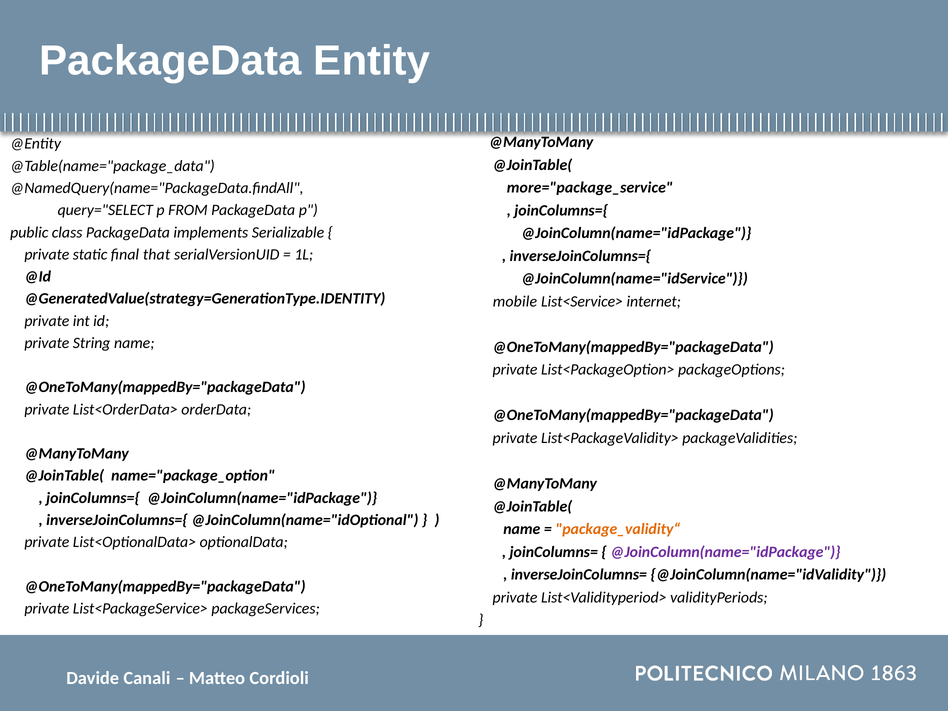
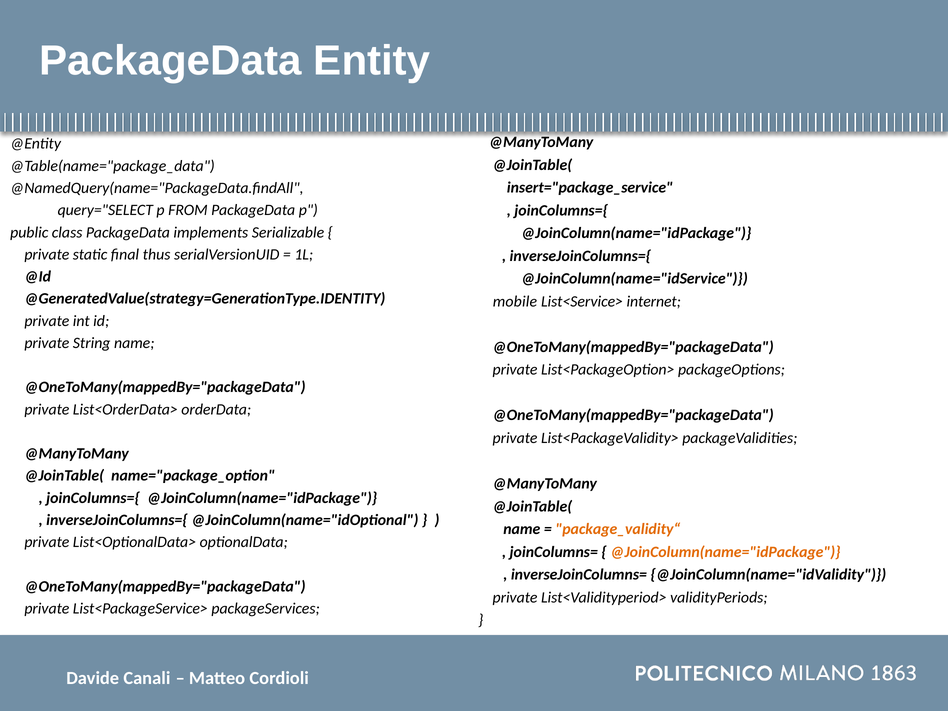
more="package_service: more="package_service -> insert="package_service (590, 188)
that: that -> thus (157, 254)
@JoinColumn(name="idPackage colour: purple -> orange (726, 552)
